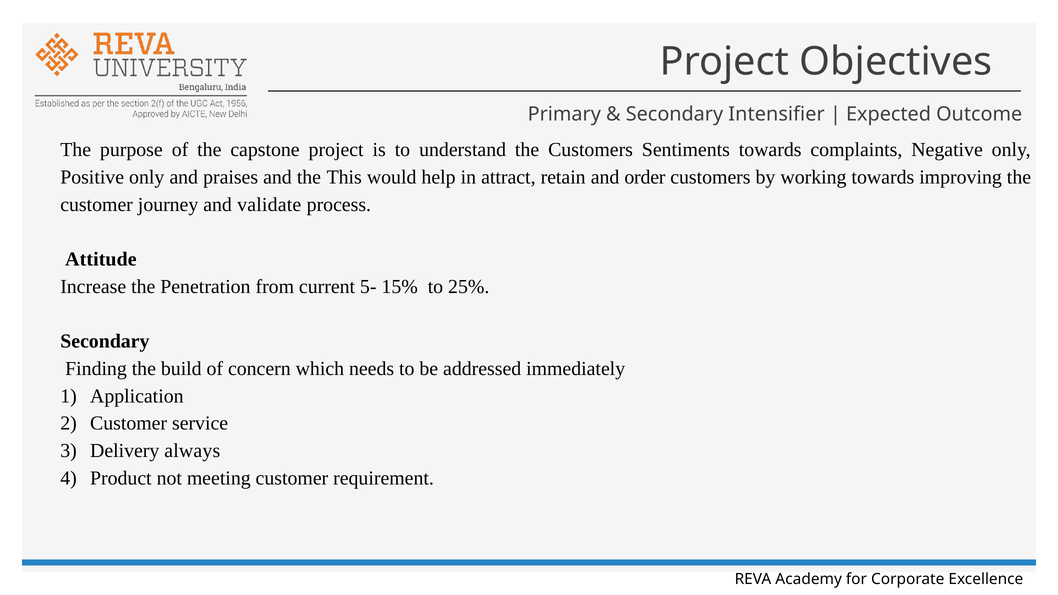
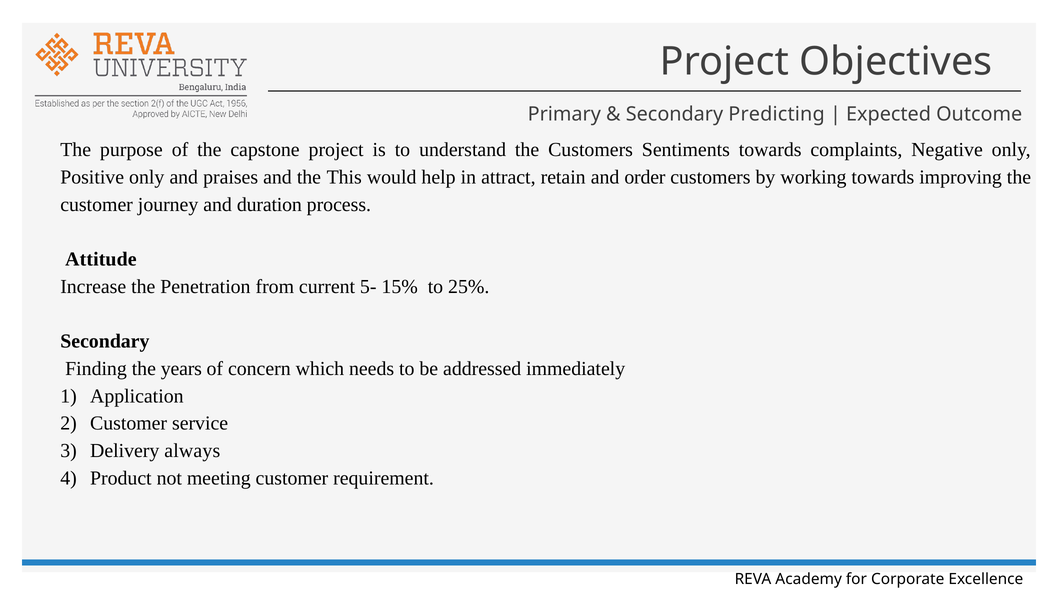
Intensifier: Intensifier -> Predicting (777, 114)
validate: validate -> duration (269, 205)
build: build -> years (181, 369)
